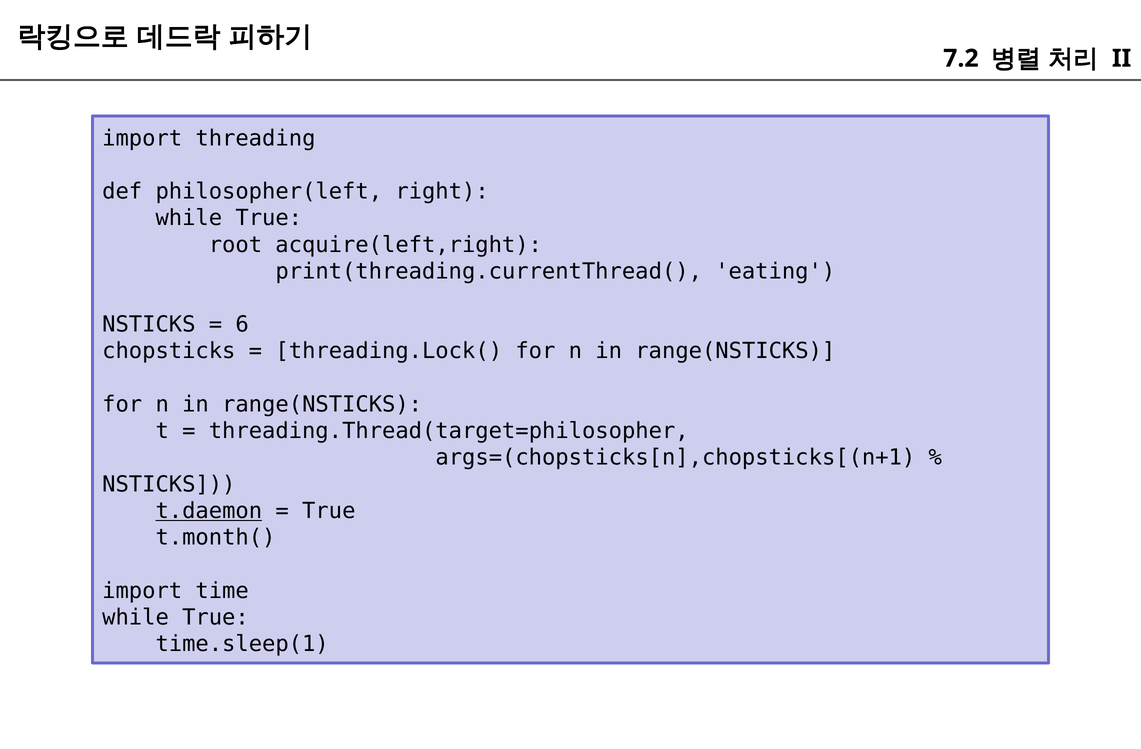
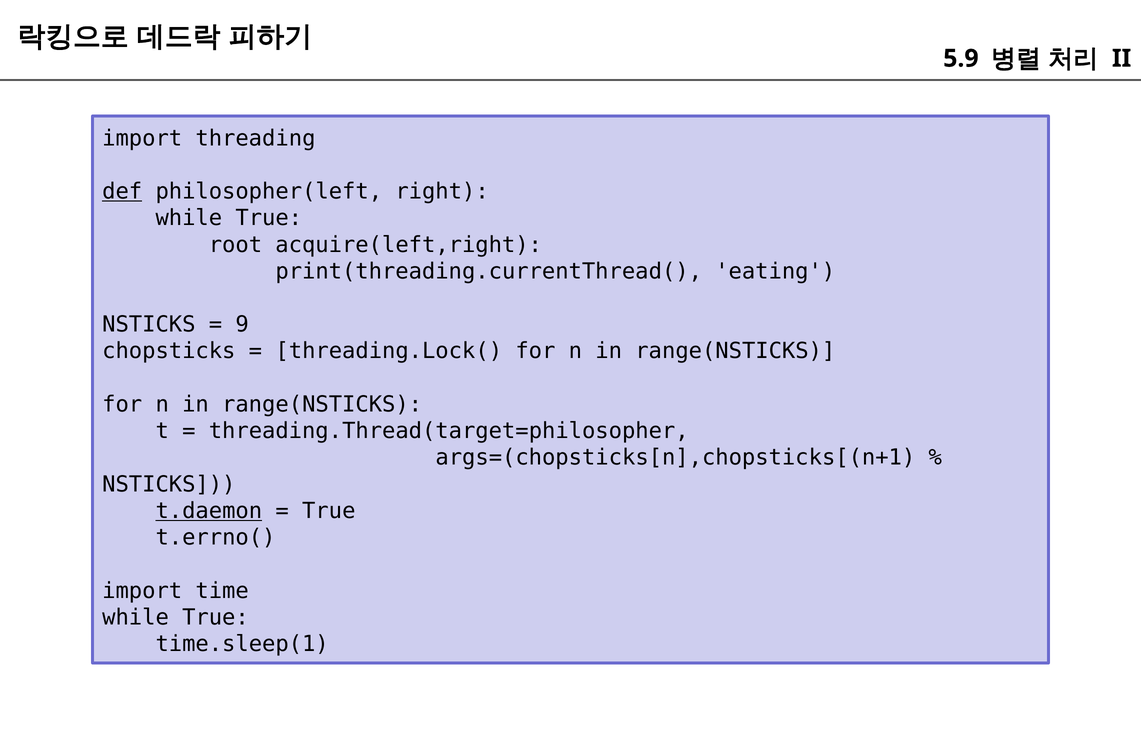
7.2: 7.2 -> 5.9 (961, 58)
def underline: none -> present (122, 192)
6: 6 -> 9 (242, 325)
t.month(: t.month( -> t.errno( (215, 538)
